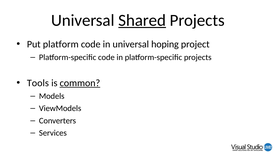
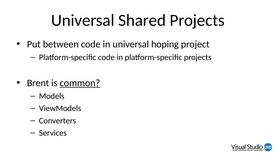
Shared underline: present -> none (142, 20)
platform: platform -> between (61, 44)
Tools: Tools -> Brent (38, 83)
